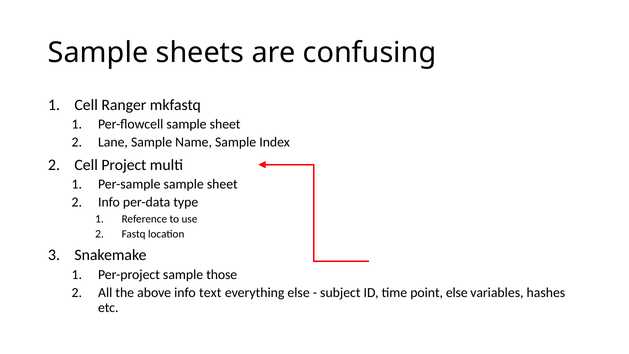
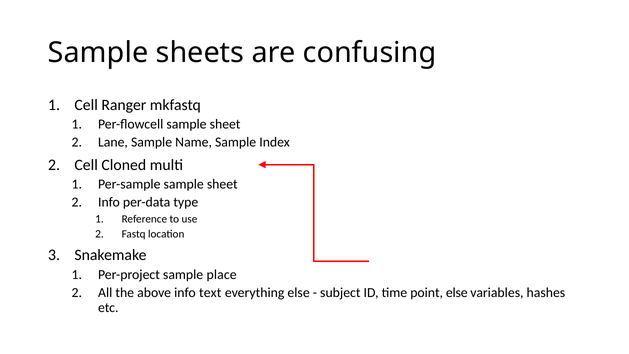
Project: Project -> Cloned (124, 165)
those: those -> place (222, 274)
